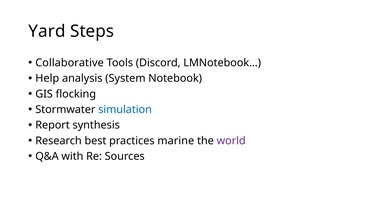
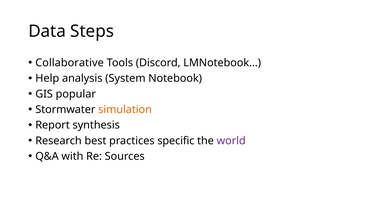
Yard: Yard -> Data (47, 31)
flocking: flocking -> popular (76, 94)
simulation colour: blue -> orange (125, 110)
marine: marine -> specific (176, 141)
